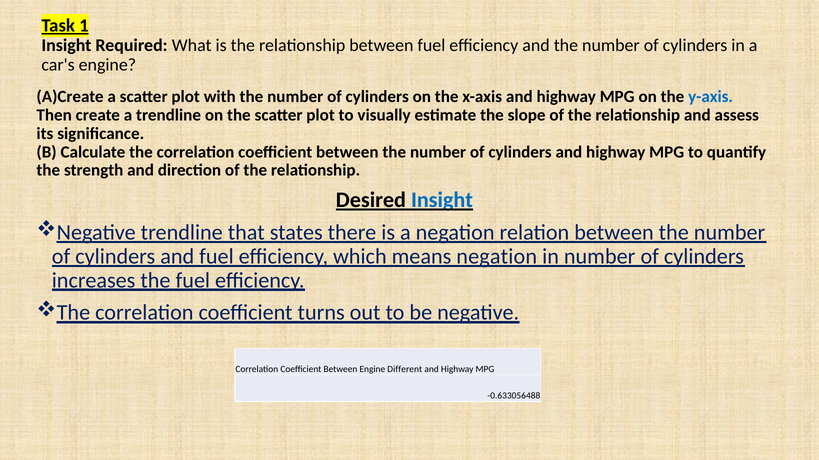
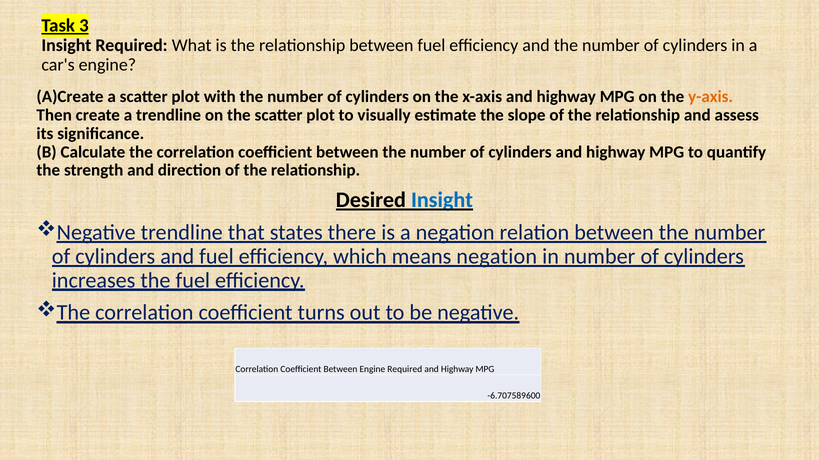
1: 1 -> 3 (84, 26)
y-axis colour: blue -> orange (711, 97)
Engine Different: Different -> Required (405, 370)
-0.633056488: -0.633056488 -> -6.707589600 (514, 396)
